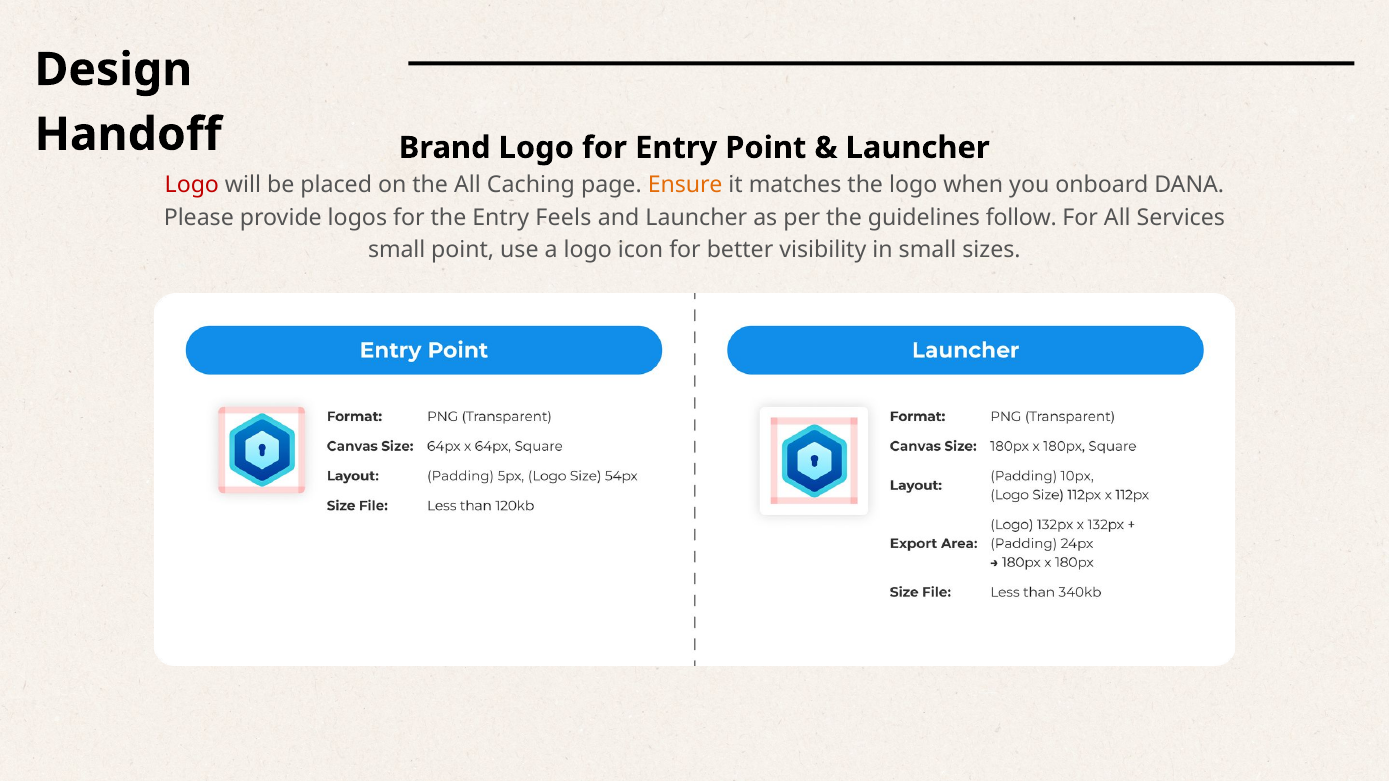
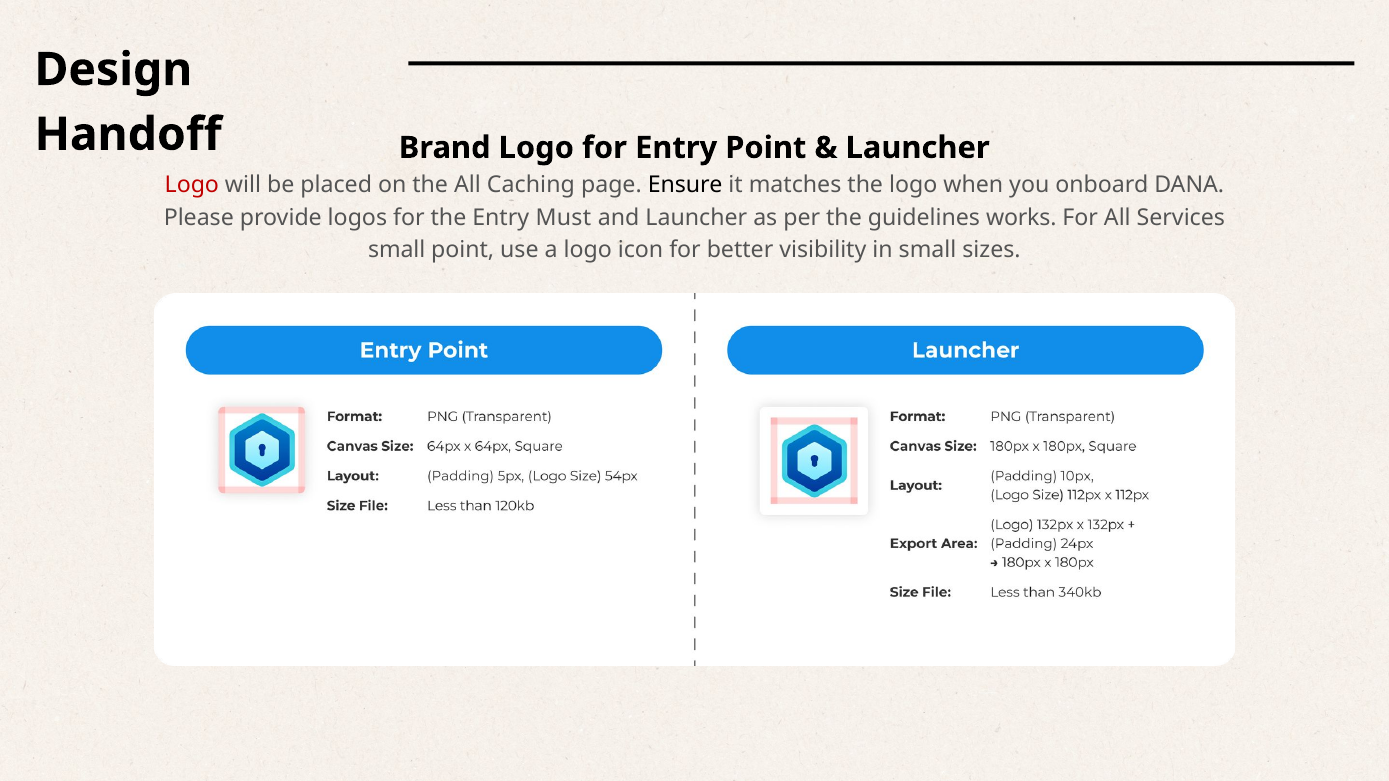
Ensure colour: orange -> black (685, 185)
Feels: Feels -> Must (563, 217)
follow: follow -> works (1021, 217)
